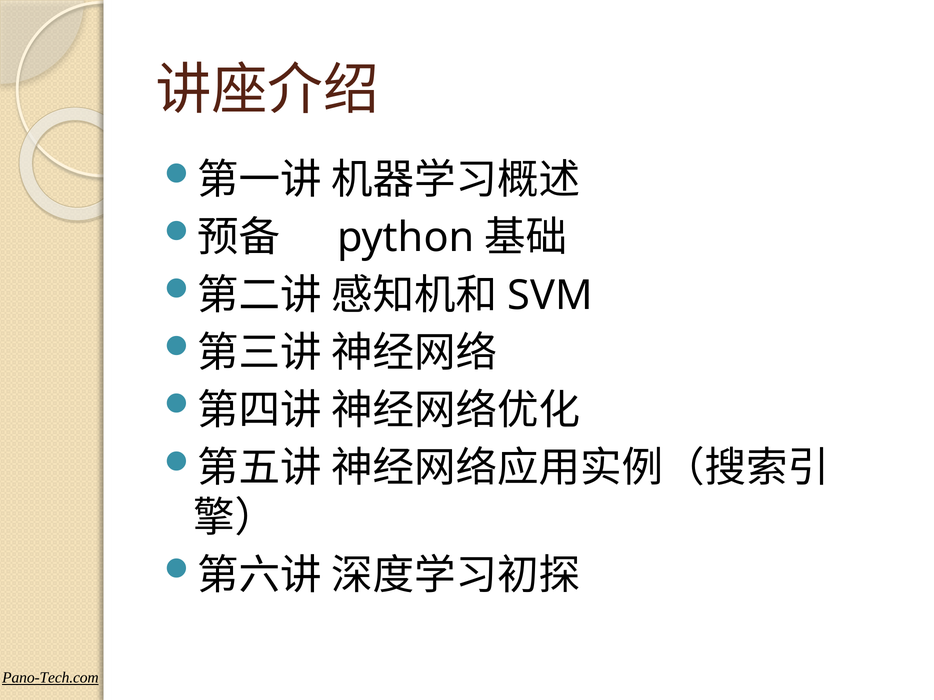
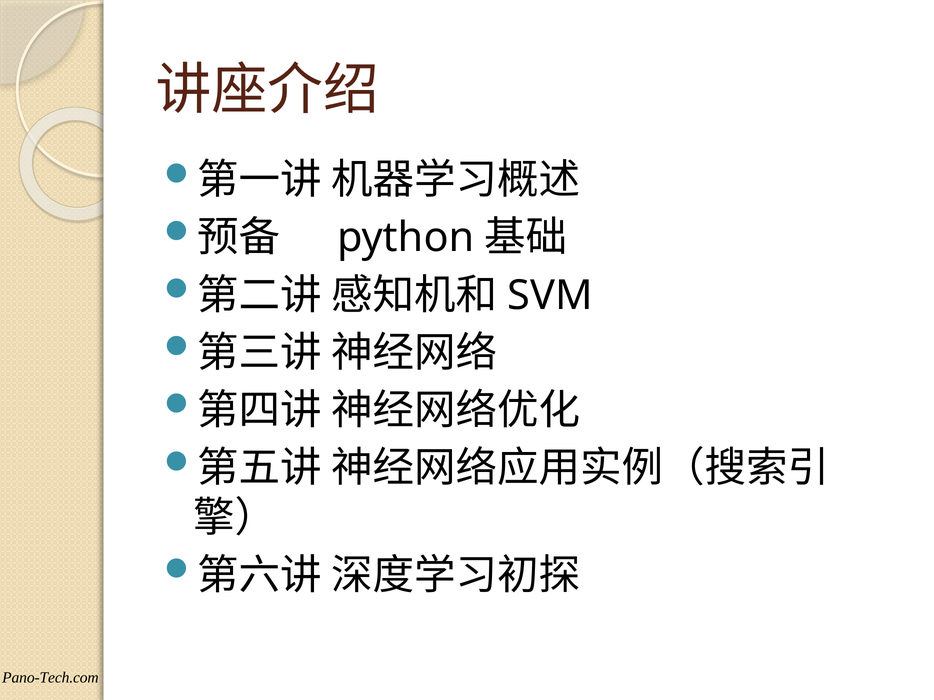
Pano-Tech.com underline: present -> none (50, 678)
